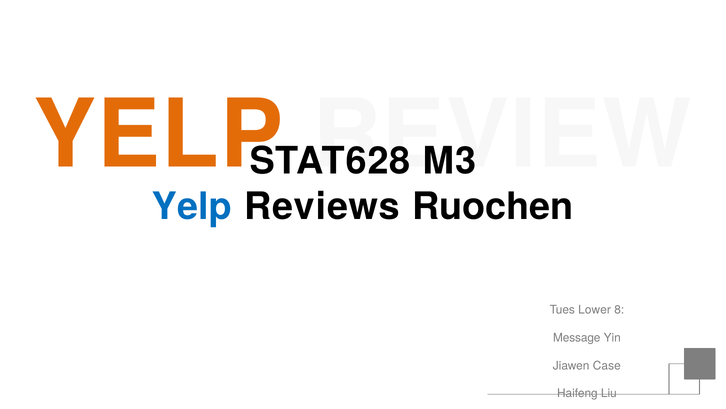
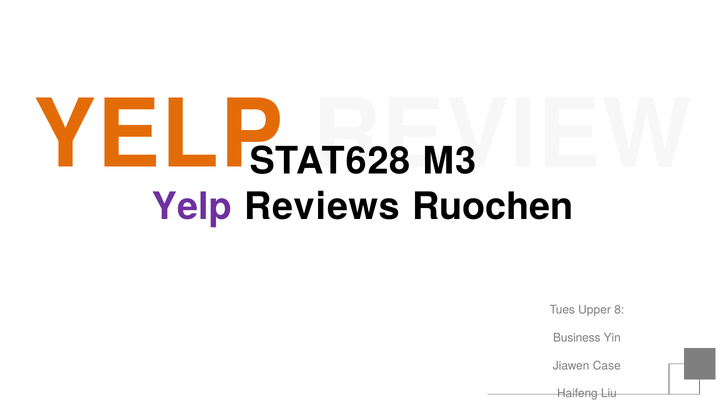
Yelp colour: blue -> purple (192, 207)
Lower: Lower -> Upper (595, 309)
Message: Message -> Business (577, 337)
